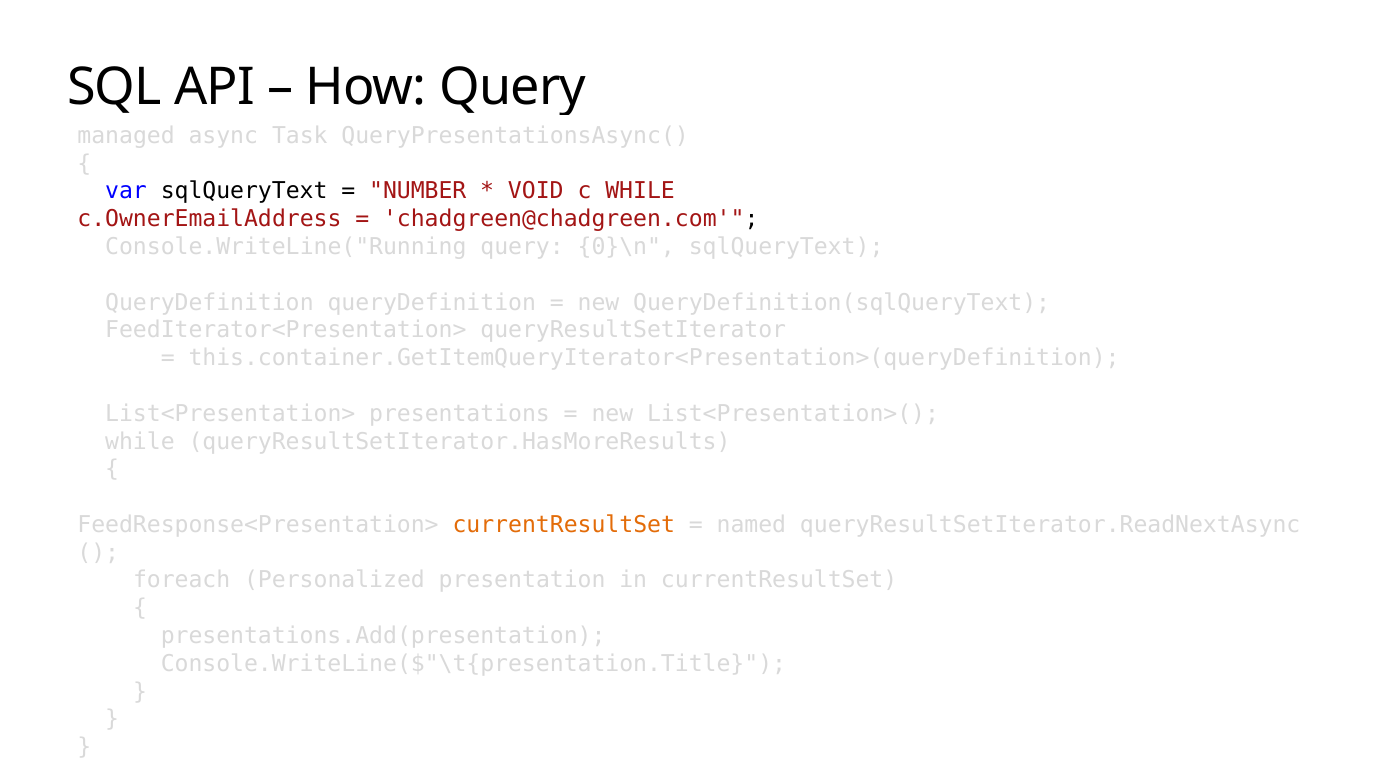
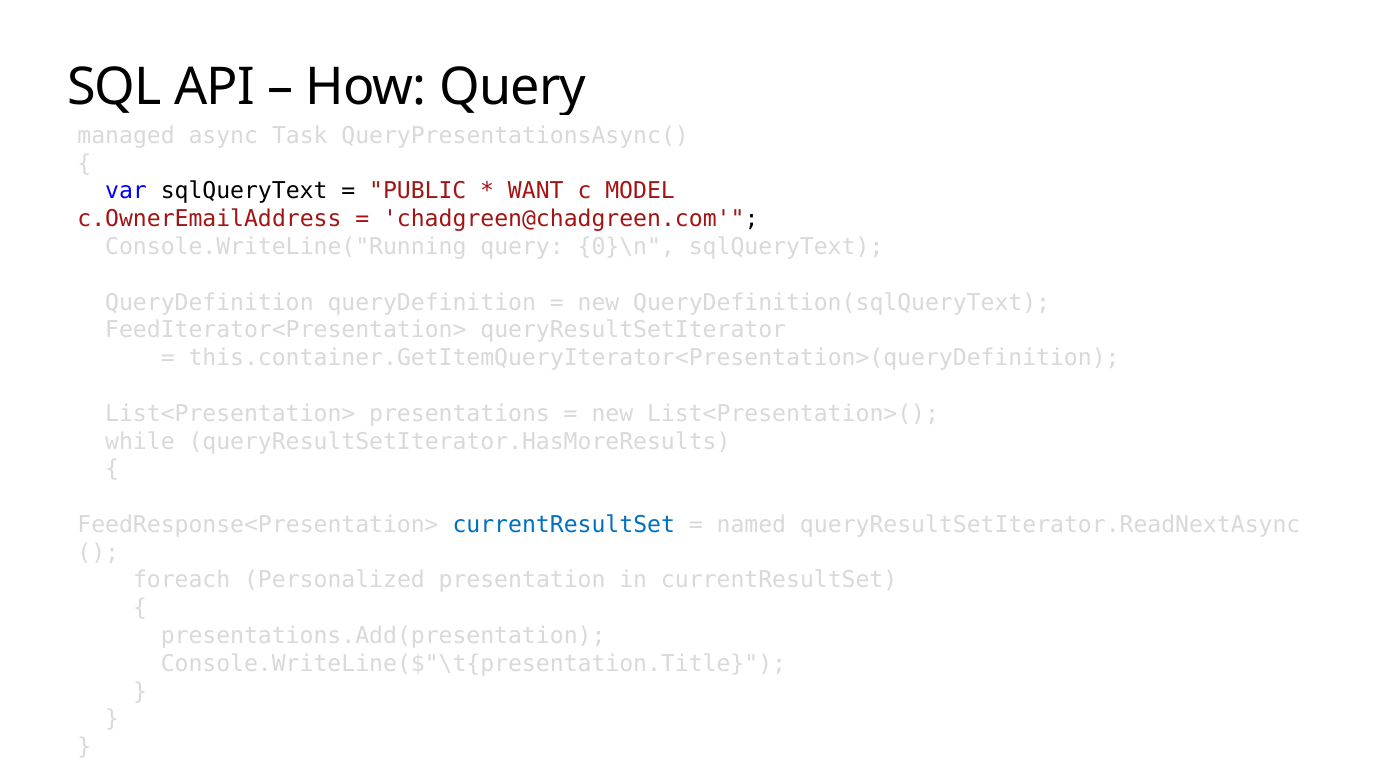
NUMBER: NUMBER -> PUBLIC (418, 191)
VOID: VOID -> WANT (536, 191)
c WHILE: WHILE -> MODEL (640, 191)
currentResultSet colour: orange -> blue (564, 524)
